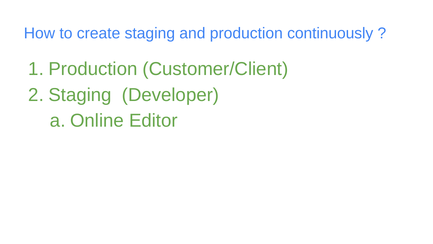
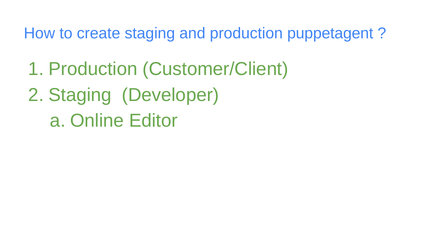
continuously: continuously -> puppetagent (330, 33)
